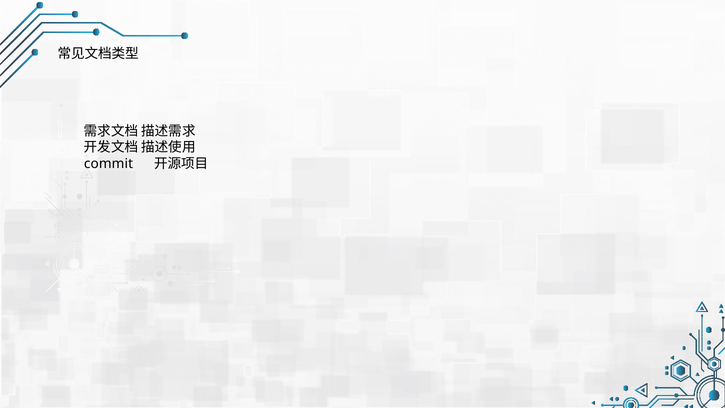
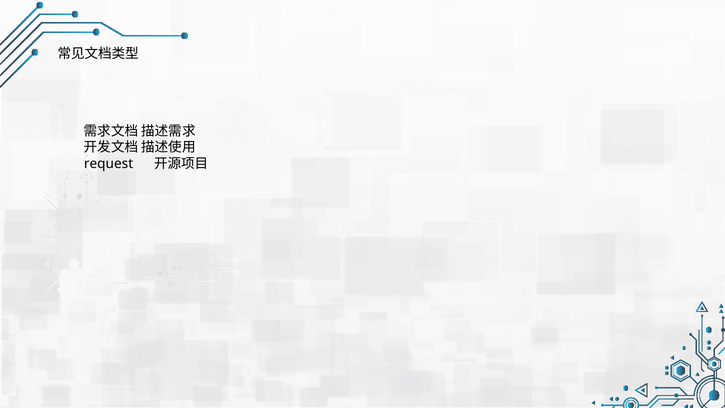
commit: commit -> request (109, 164)
